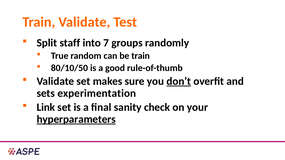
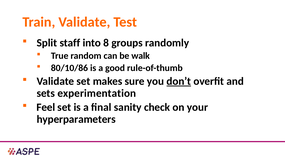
7: 7 -> 8 (106, 43)
be train: train -> walk (141, 56)
80/10/50: 80/10/50 -> 80/10/86 (69, 68)
Link: Link -> Feel (46, 108)
hyperparameters underline: present -> none (76, 119)
